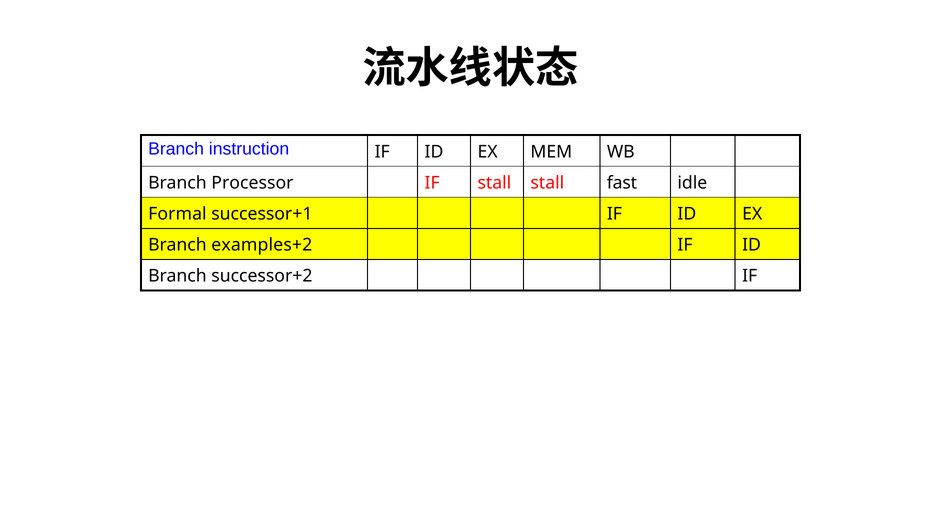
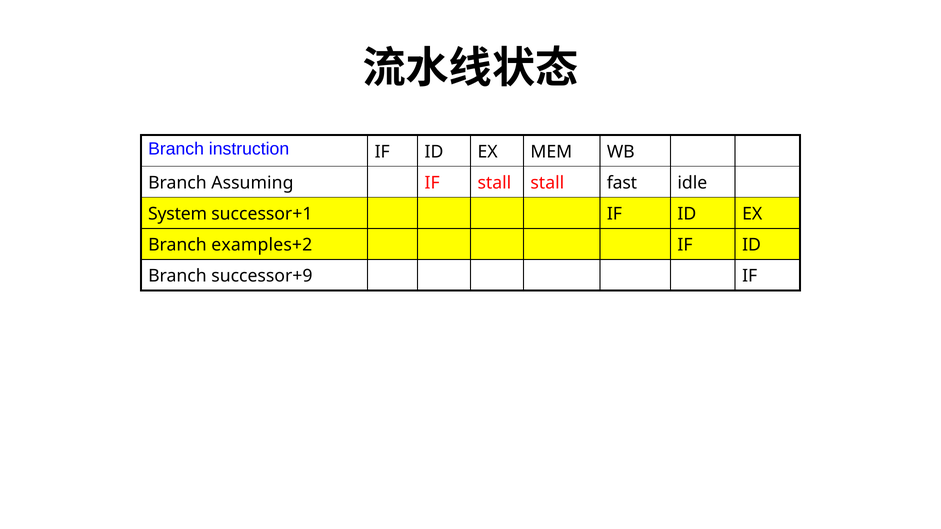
Processor: Processor -> Assuming (252, 183)
Formal: Formal -> System (178, 214)
successor+2: successor+2 -> successor+9 (262, 276)
